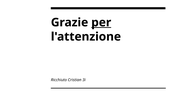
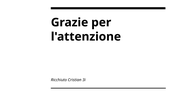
per underline: present -> none (101, 23)
